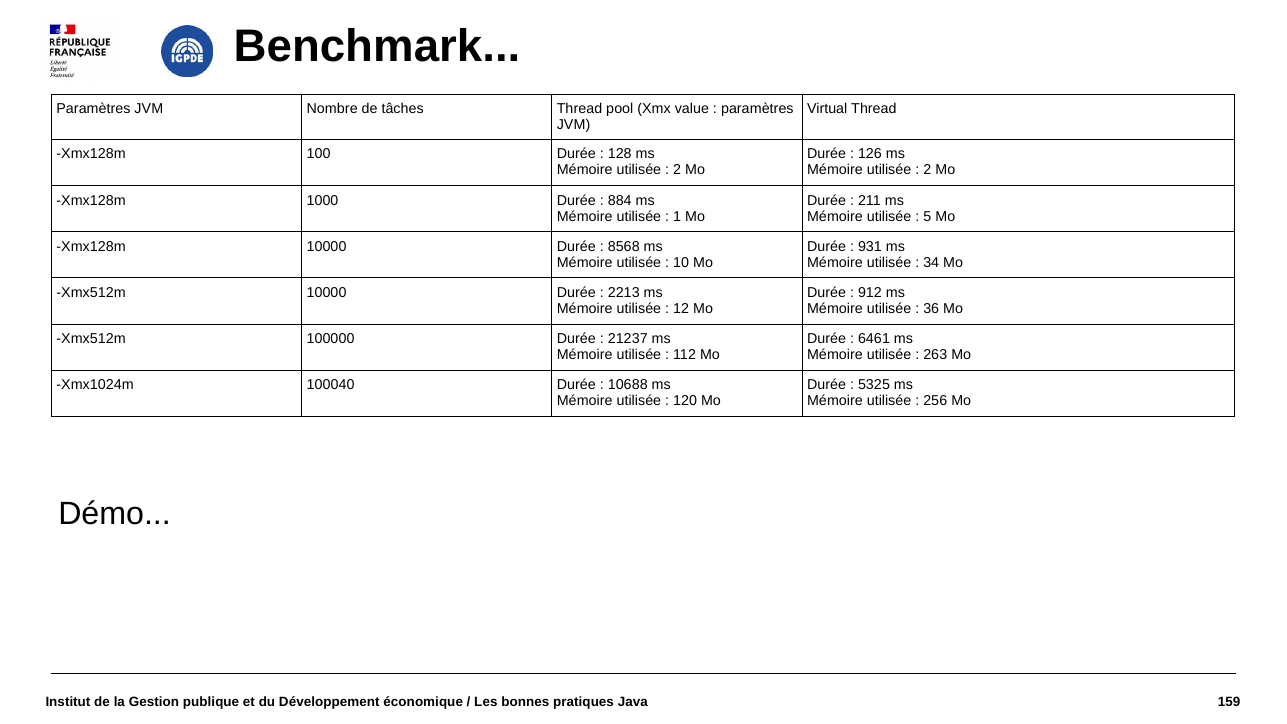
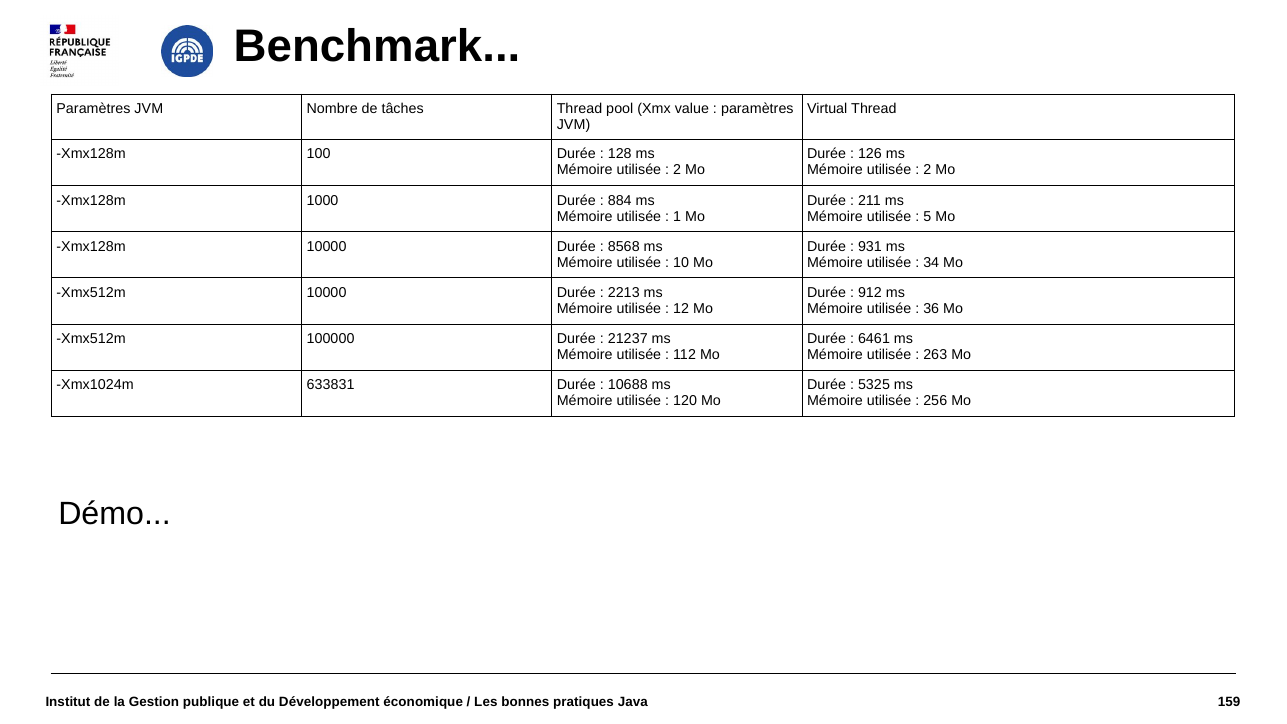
100040: 100040 -> 633831 (331, 385)
